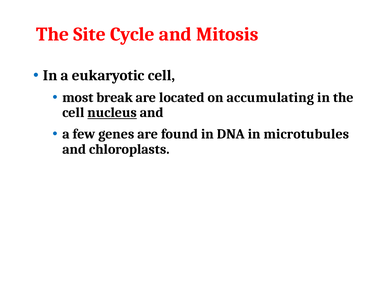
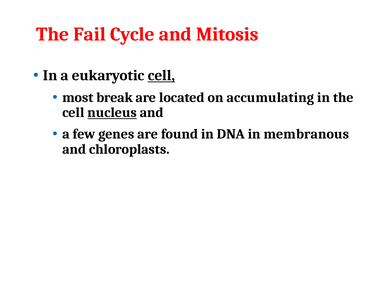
Site: Site -> Fail (90, 34)
cell underline: none -> present (161, 75)
microtubules: microtubules -> membranous (306, 134)
